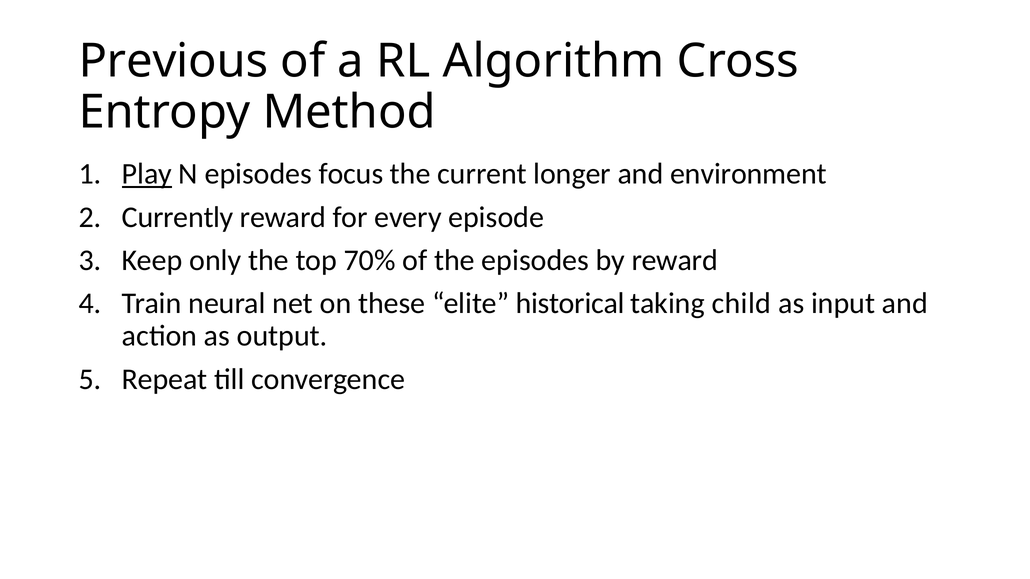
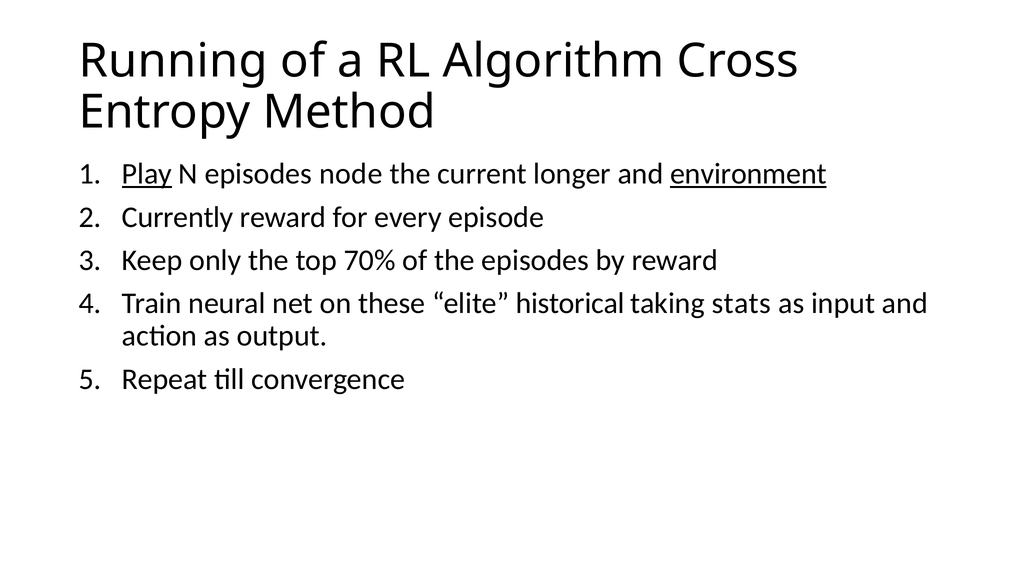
Previous: Previous -> Running (173, 61)
focus: focus -> node (351, 174)
environment underline: none -> present (748, 174)
child: child -> stats (741, 304)
